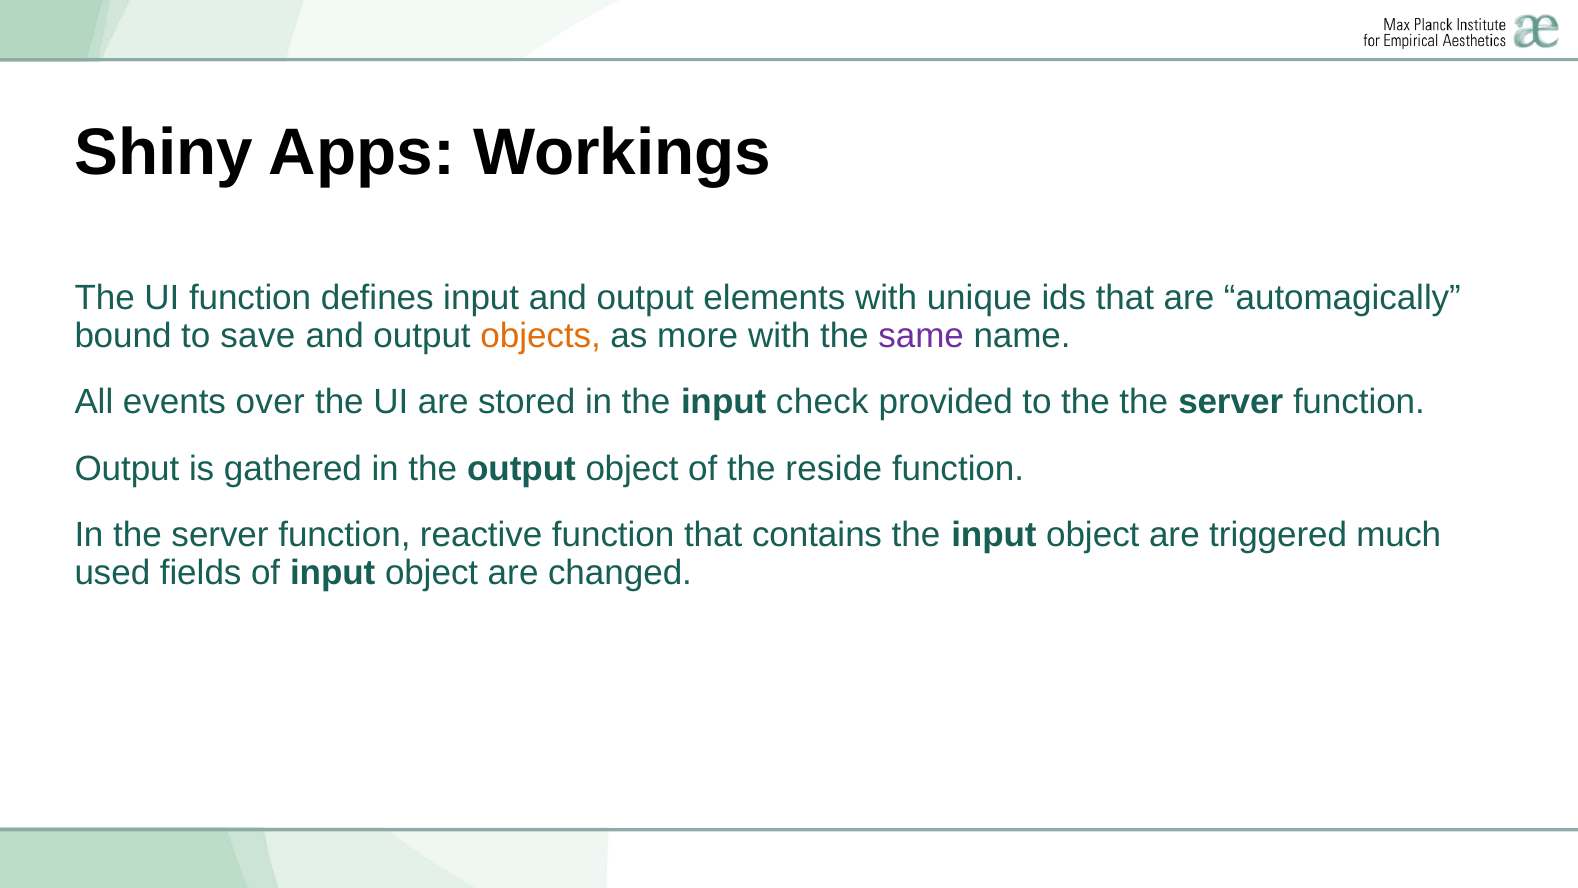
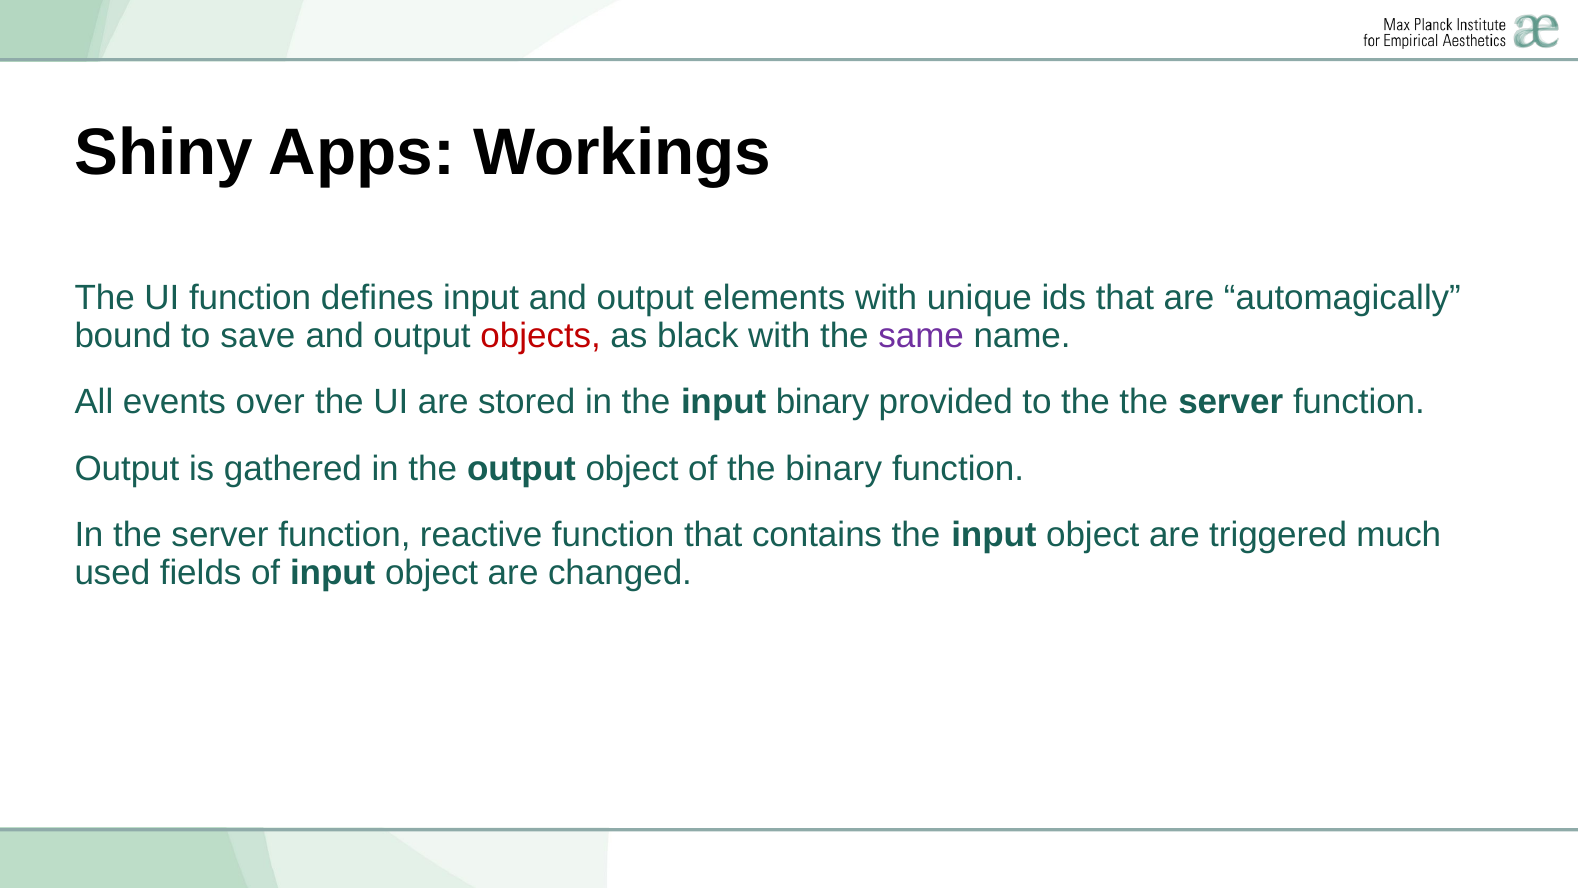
objects colour: orange -> red (541, 336)
more: more -> black (698, 336)
input check: check -> binary (823, 402)
the reside: reside -> binary (834, 469)
